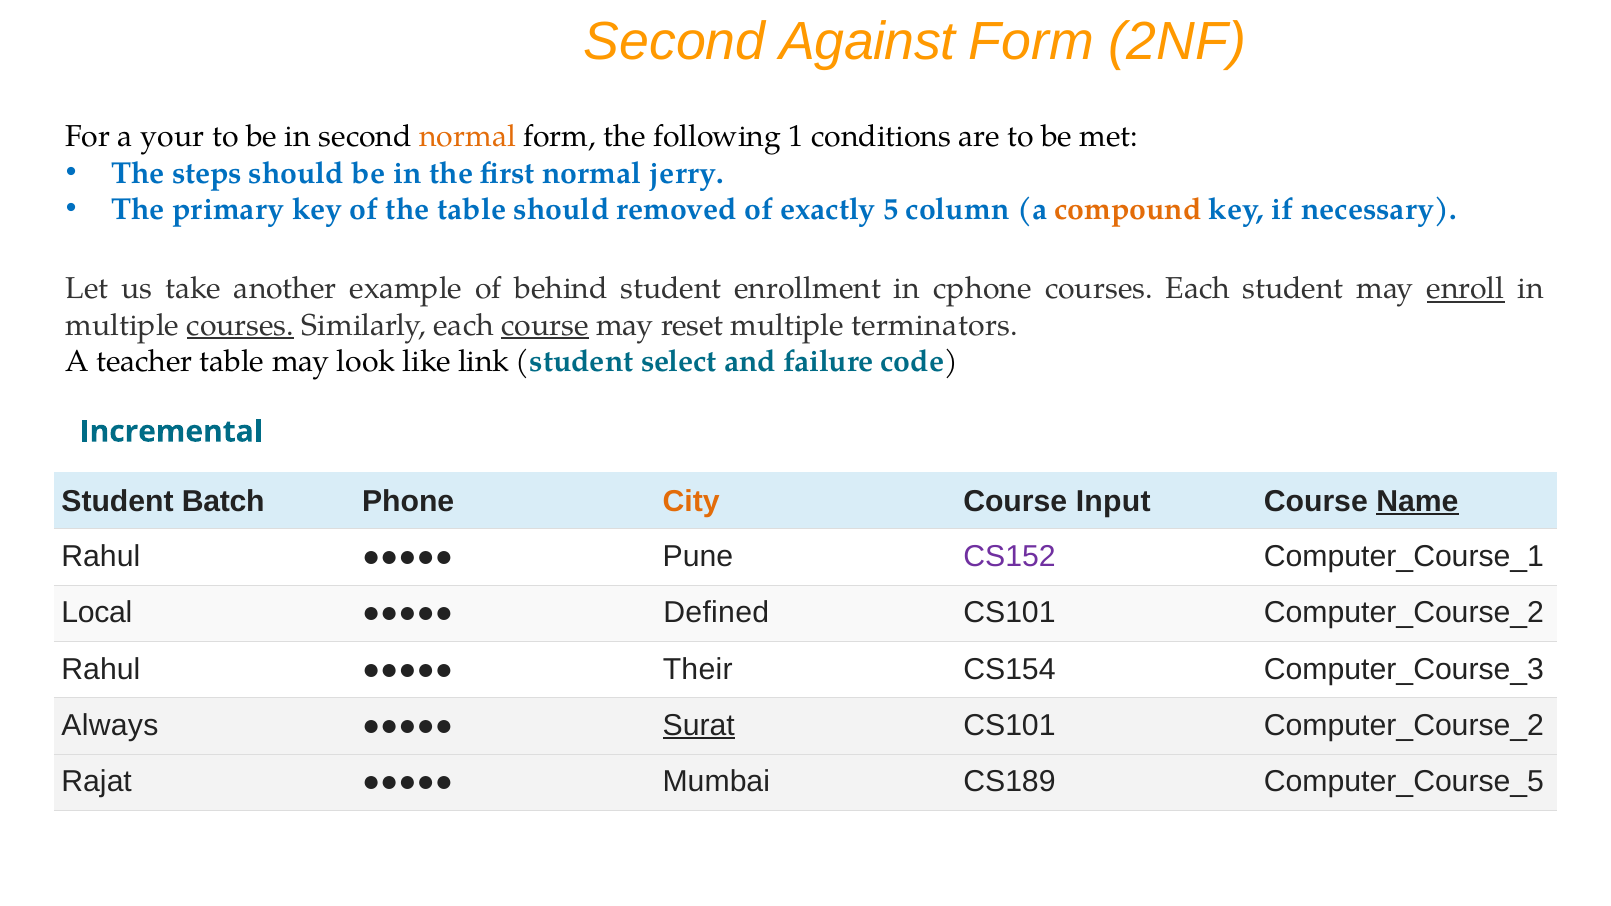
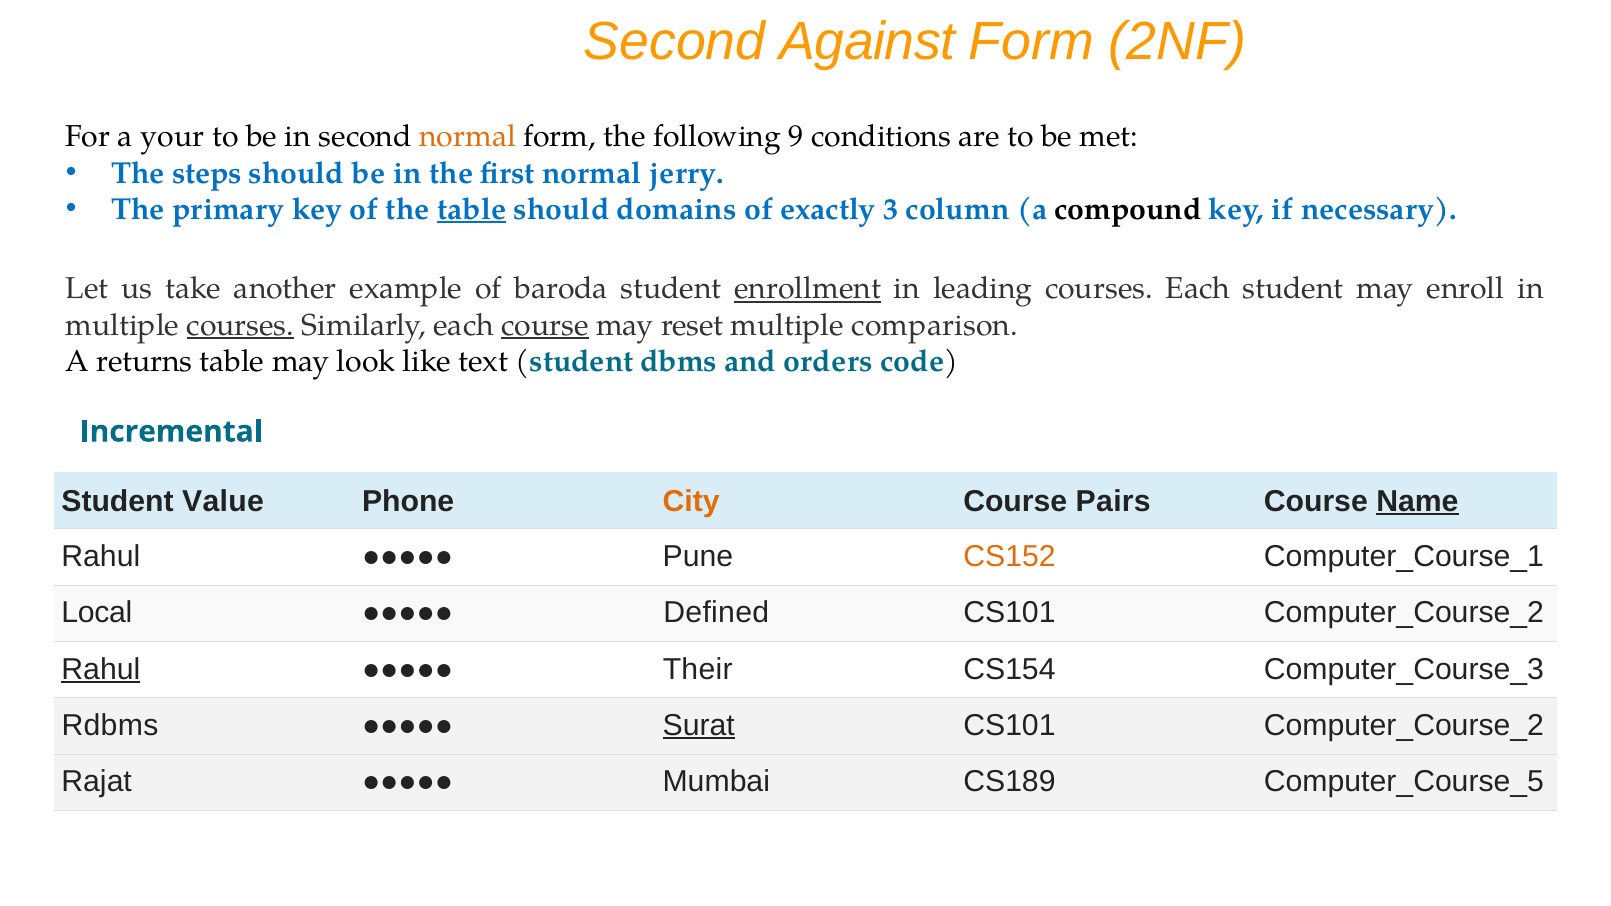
1: 1 -> 9 (796, 137)
table underline: none -> present (472, 209)
removed: removed -> domains (677, 209)
5: 5 -> 3 (891, 209)
compound colour: orange -> black (1128, 209)
behind: behind -> baroda (561, 289)
enrollment underline: none -> present (808, 289)
cphone: cphone -> leading (983, 289)
enroll underline: present -> none (1466, 289)
terminators: terminators -> comparison (935, 325)
teacher: teacher -> returns (145, 361)
link: link -> text (484, 361)
select: select -> dbms (679, 361)
failure: failure -> orders (828, 361)
Batch: Batch -> Value (223, 501)
Input: Input -> Pairs (1113, 501)
CS152 colour: purple -> orange (1010, 556)
Rahul underline: none -> present (101, 669)
Always: Always -> Rdbms (110, 726)
